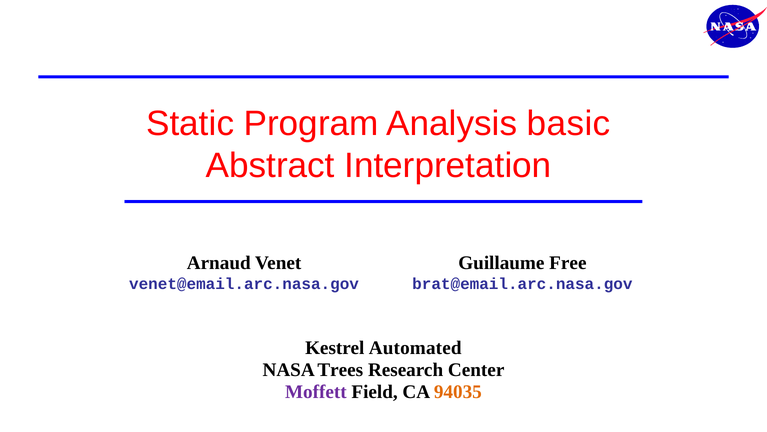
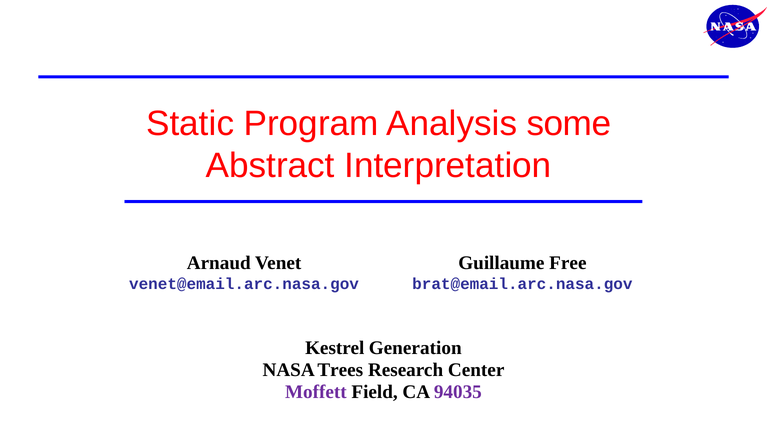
basic: basic -> some (569, 123)
Automated: Automated -> Generation (415, 348)
94035 colour: orange -> purple (458, 391)
